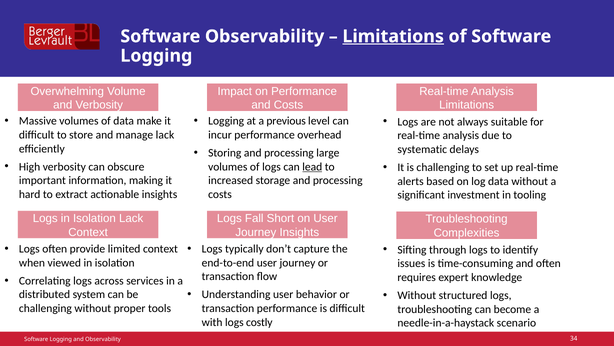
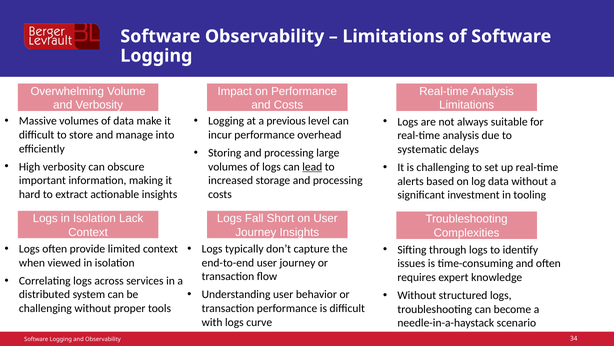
Limitations underline: present -> none (393, 36)
manage lack: lack -> into (165, 135)
costly: costly -> curve (259, 322)
